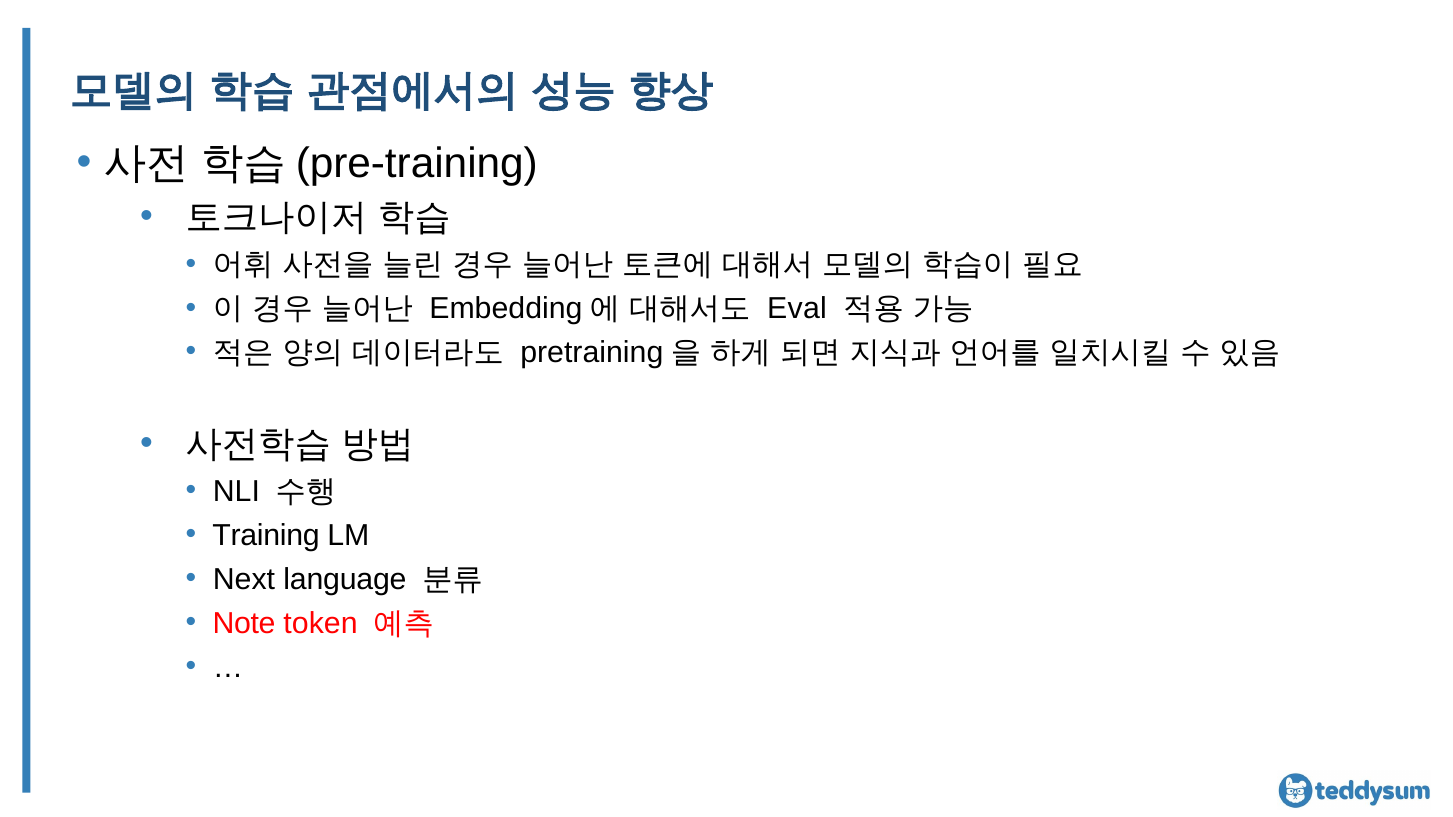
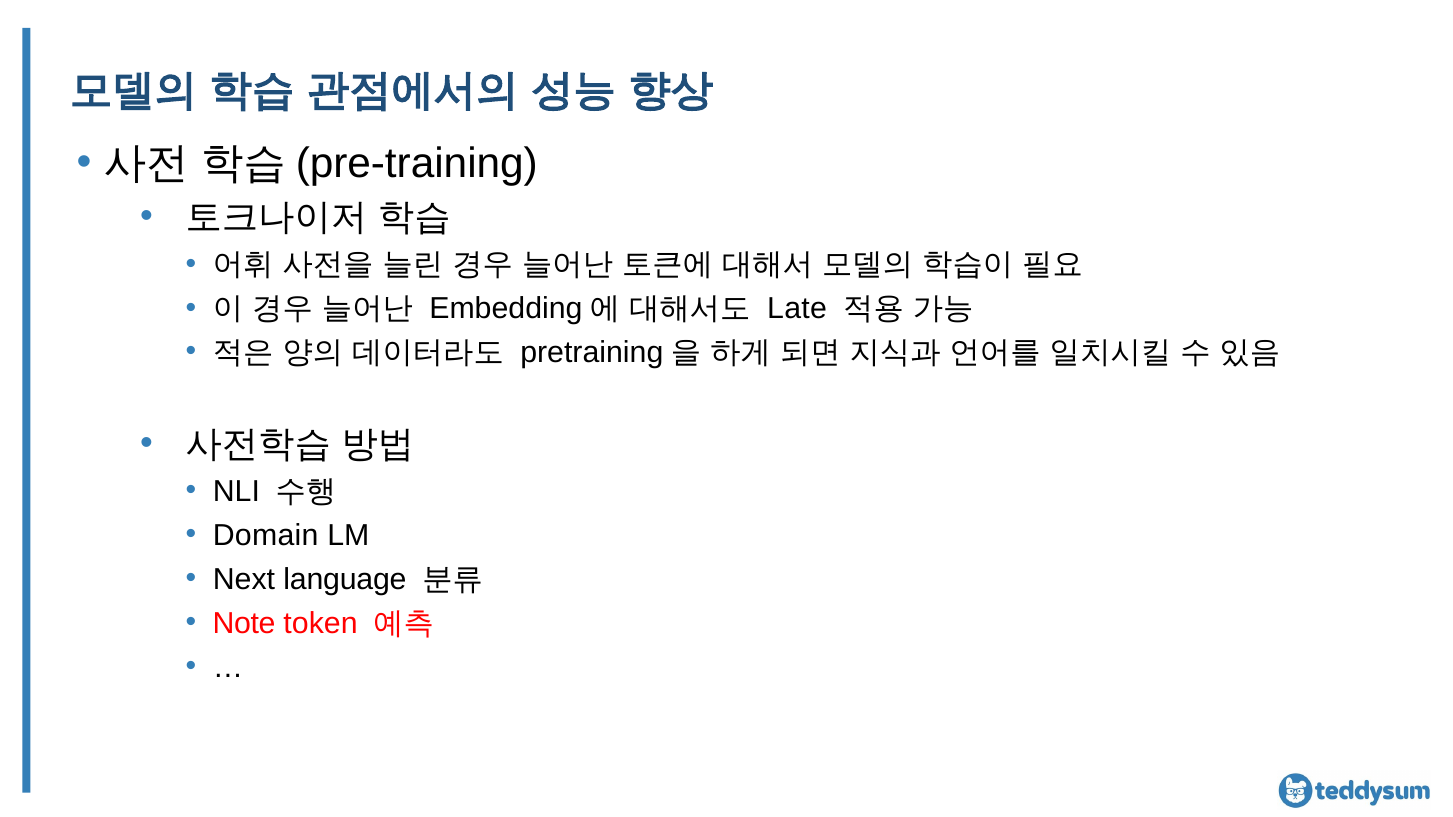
Eval: Eval -> Late (797, 309)
Training: Training -> Domain (266, 536)
